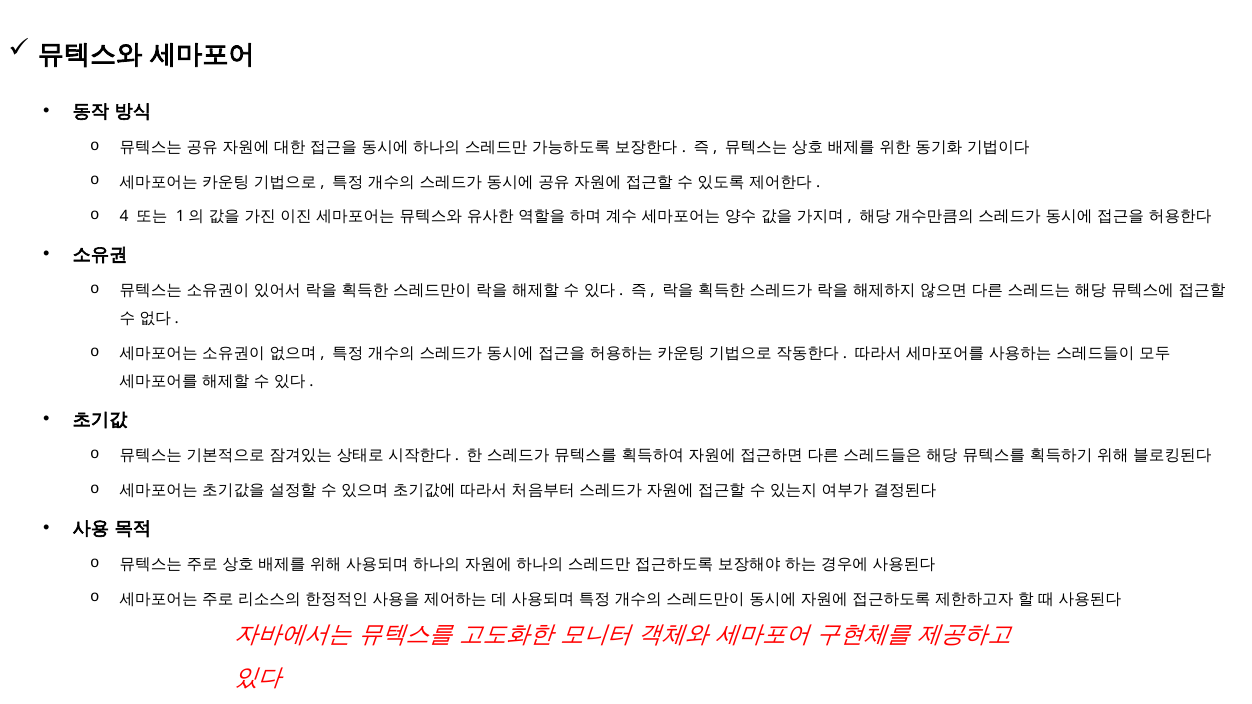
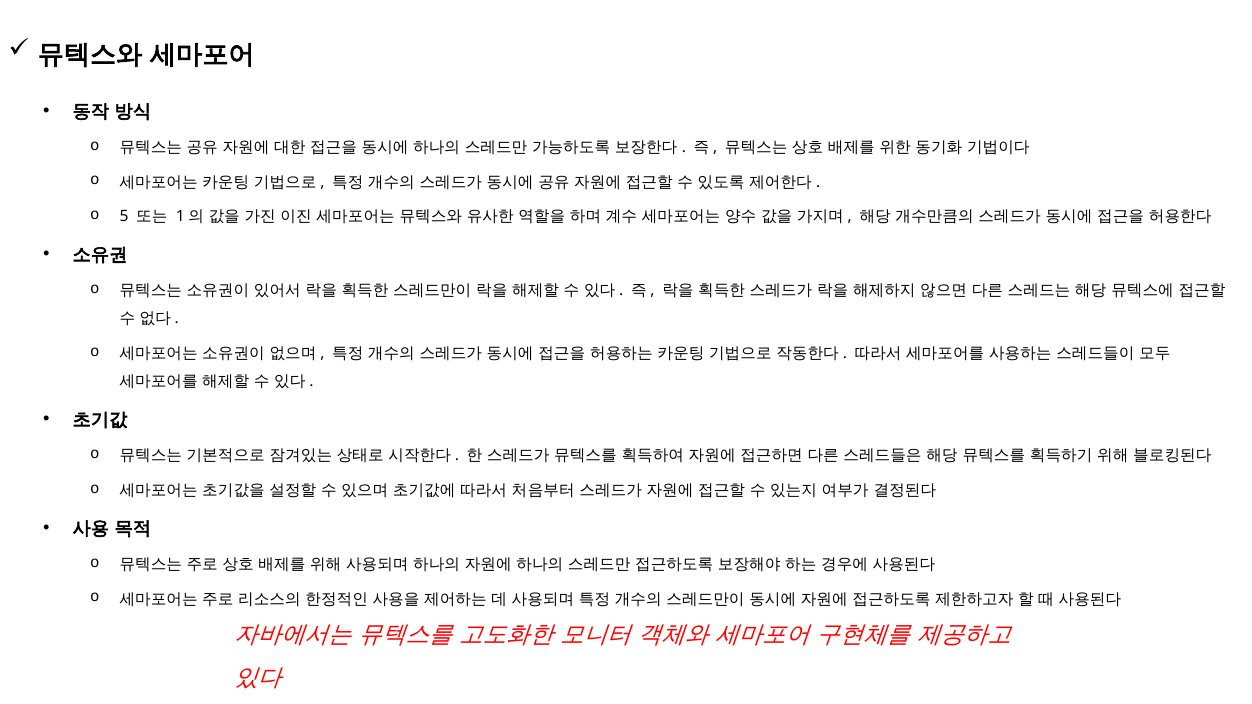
4: 4 -> 5 (124, 217)
